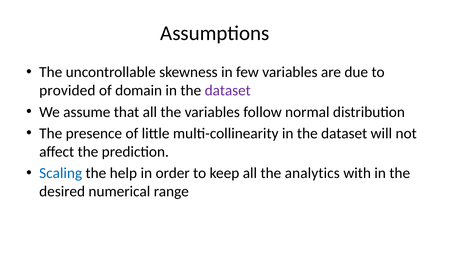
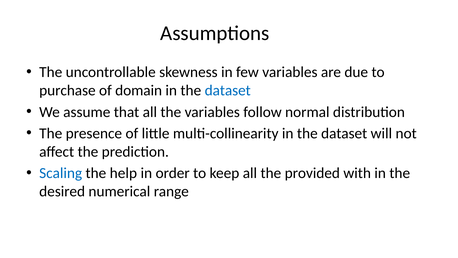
provided: provided -> purchase (67, 90)
dataset colour: purple -> blue (228, 90)
analytics: analytics -> provided (312, 173)
